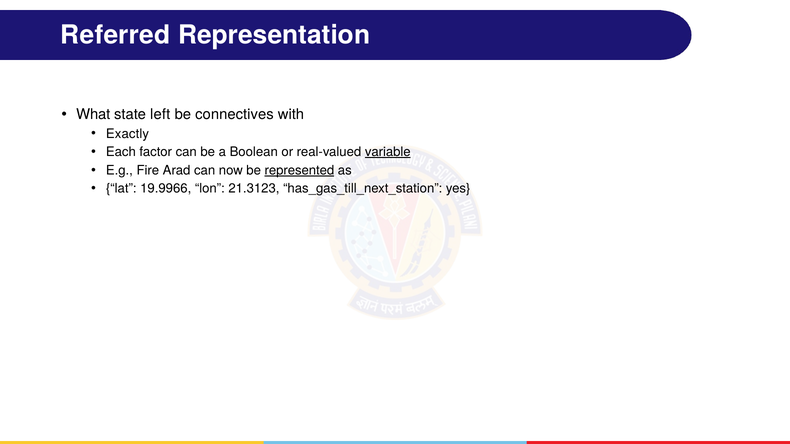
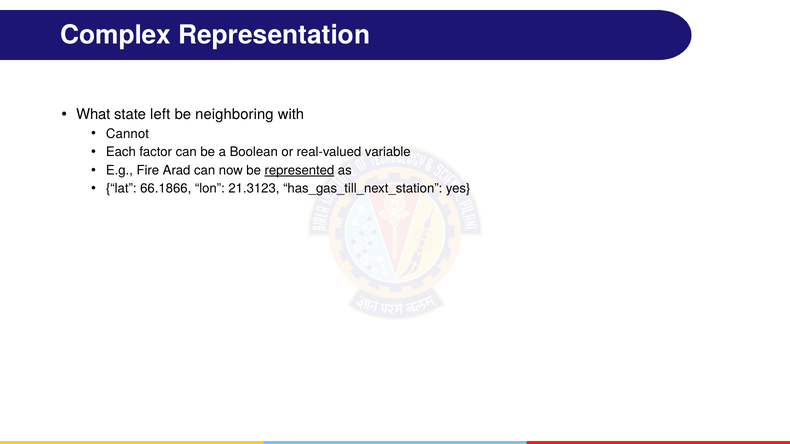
Referred: Referred -> Complex (116, 35)
connectives: connectives -> neighboring (234, 115)
Exactly: Exactly -> Cannot (127, 134)
variable underline: present -> none (388, 152)
19.9966: 19.9966 -> 66.1866 (166, 189)
